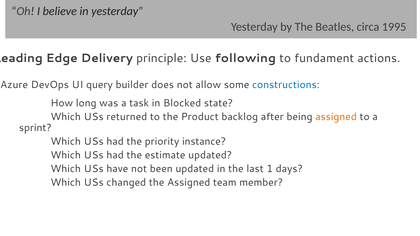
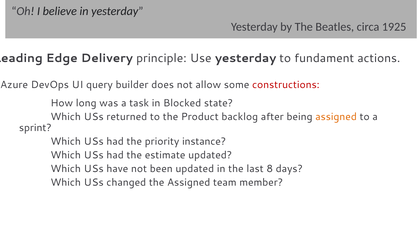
1995: 1995 -> 1925 (394, 27)
Use following: following -> yesterday (246, 58)
constructions colour: blue -> red (286, 85)
1: 1 -> 8 (270, 169)
